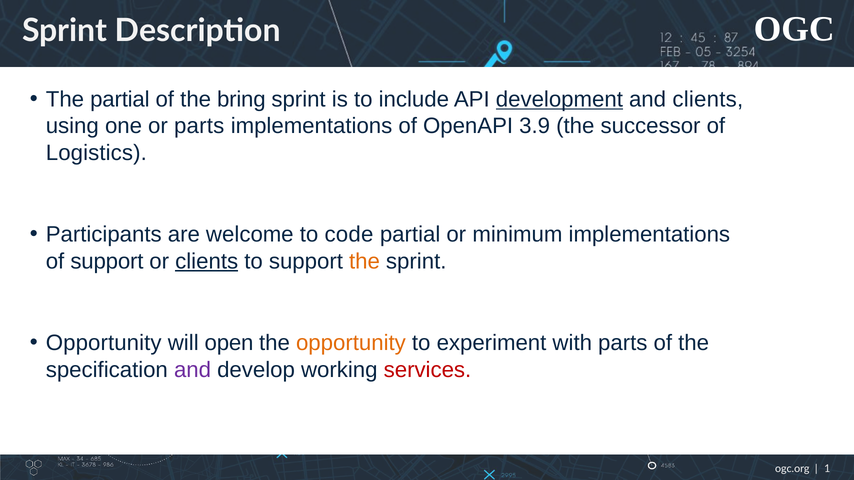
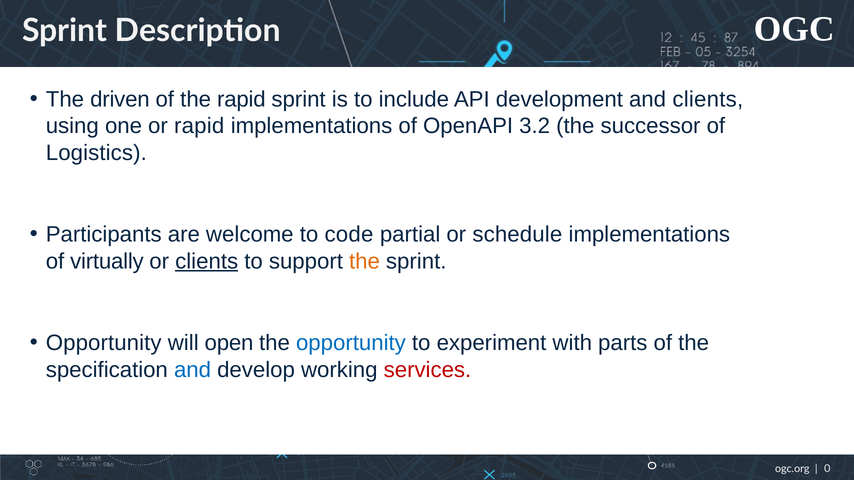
The partial: partial -> driven (120, 100)
the bring: bring -> rapid (241, 100)
development underline: present -> none (559, 100)
or parts: parts -> rapid (199, 126)
3.9: 3.9 -> 3.2 (535, 126)
minimum: minimum -> schedule (517, 235)
of support: support -> virtually (107, 261)
opportunity colour: orange -> blue (351, 343)
and colour: purple -> blue (193, 370)
1: 1 -> 0 (827, 469)
